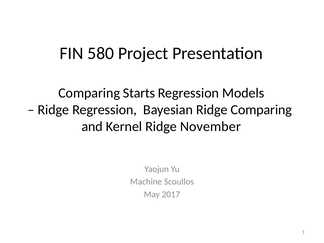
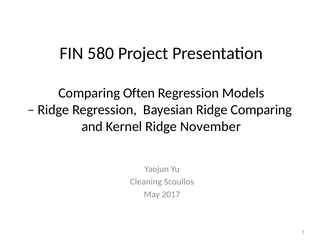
Starts: Starts -> Often (139, 93)
Machine: Machine -> Cleaning (146, 182)
